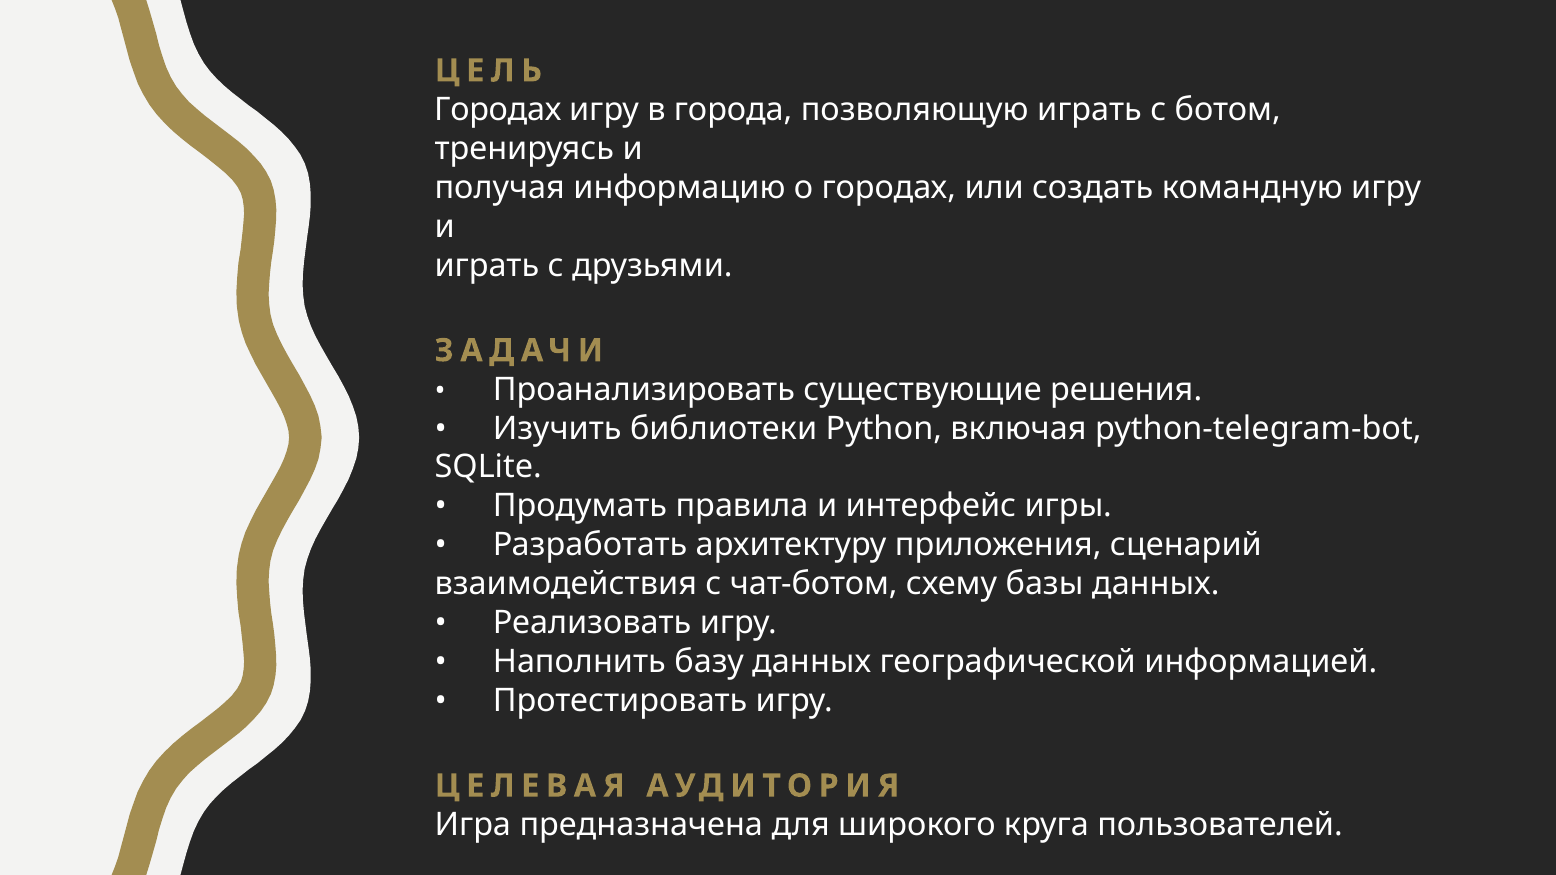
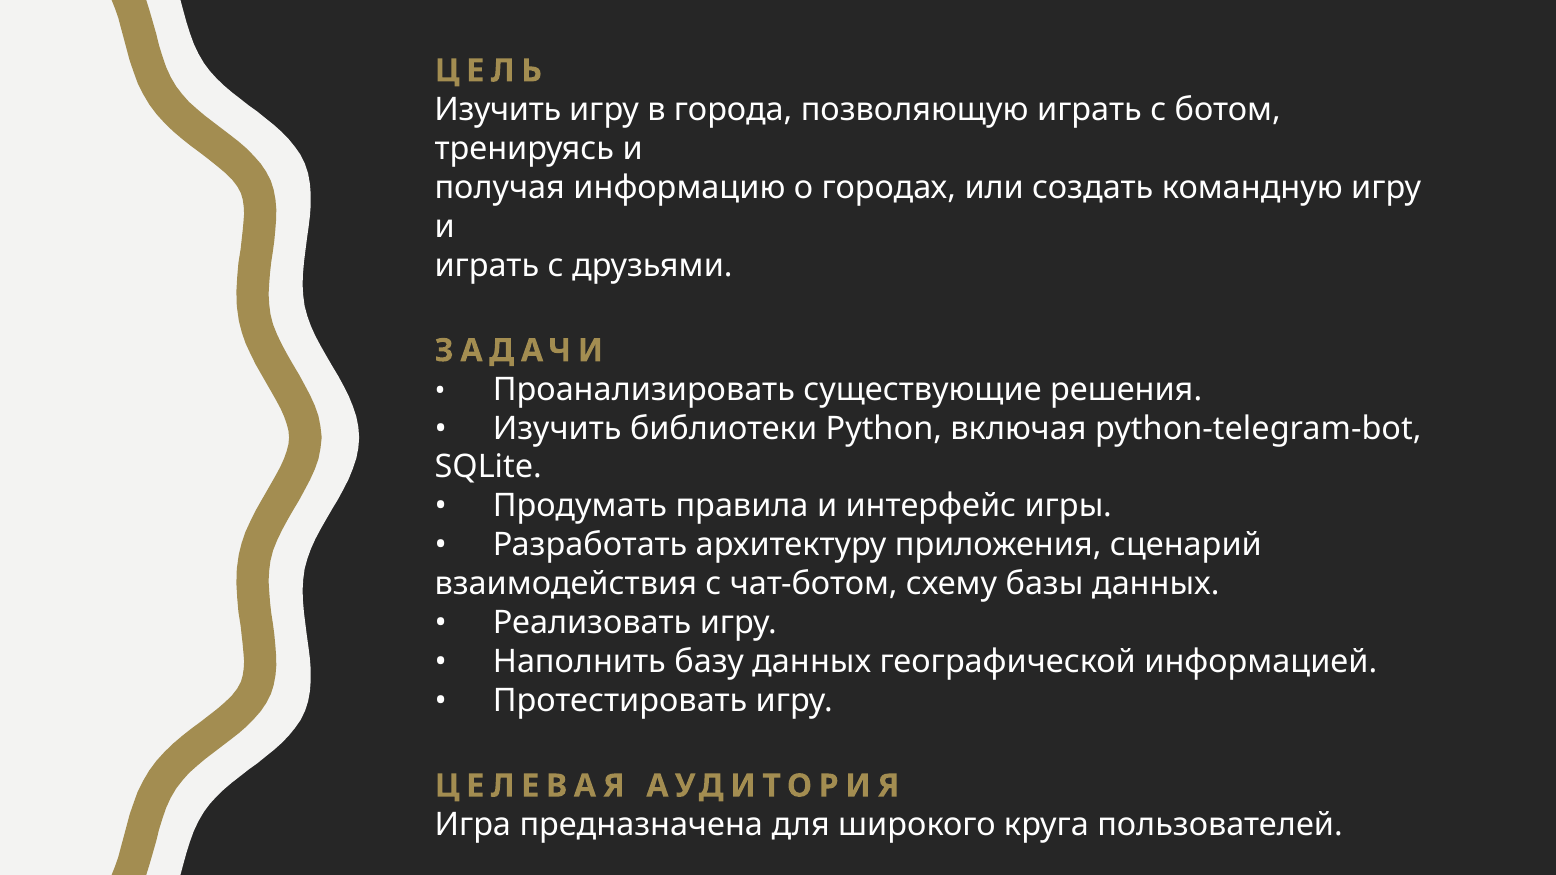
Городах: Городах -> Изучить (498, 110)
